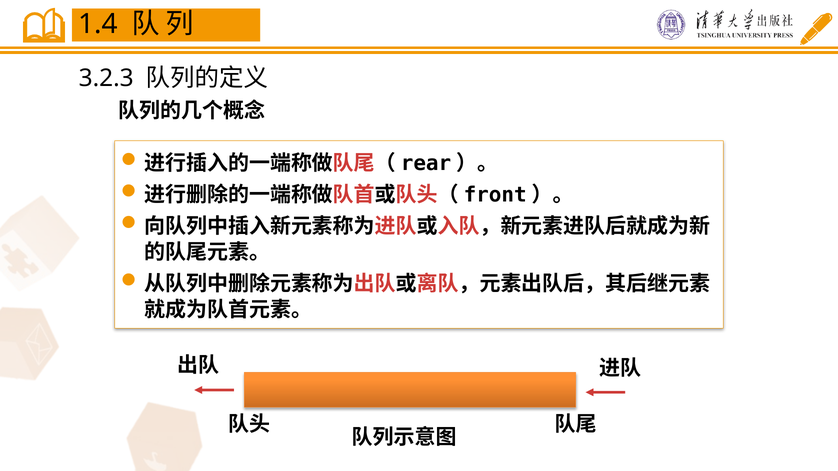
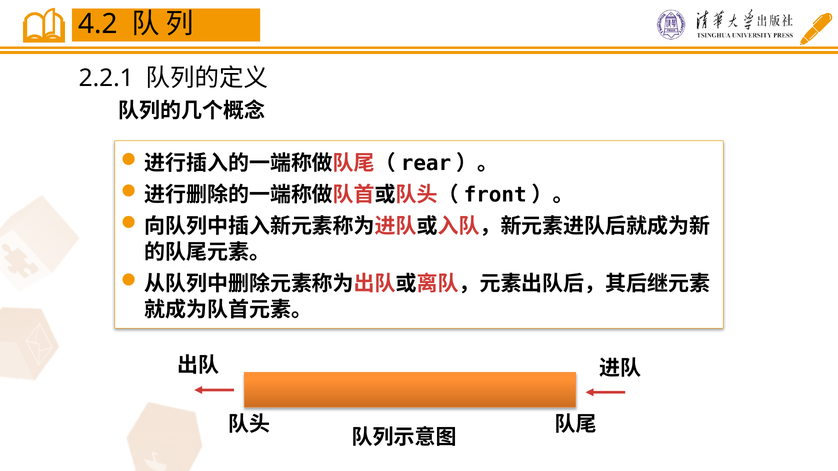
1.4: 1.4 -> 4.2 (98, 24)
3.2.3: 3.2.3 -> 2.2.1 (106, 78)
